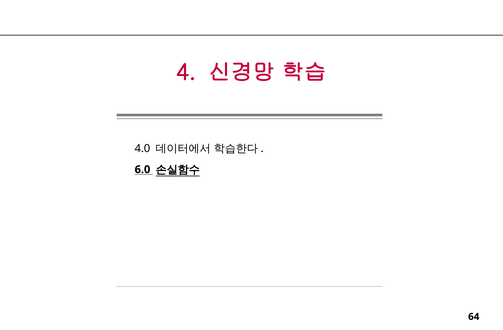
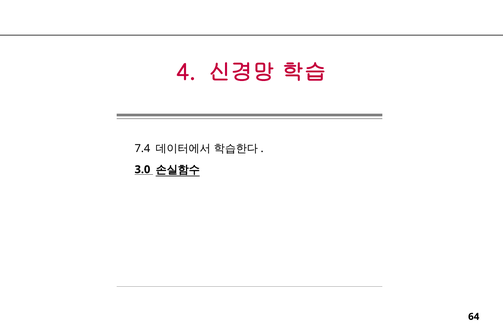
4.0: 4.0 -> 7.4 (142, 149)
6.0: 6.0 -> 3.0 (142, 170)
